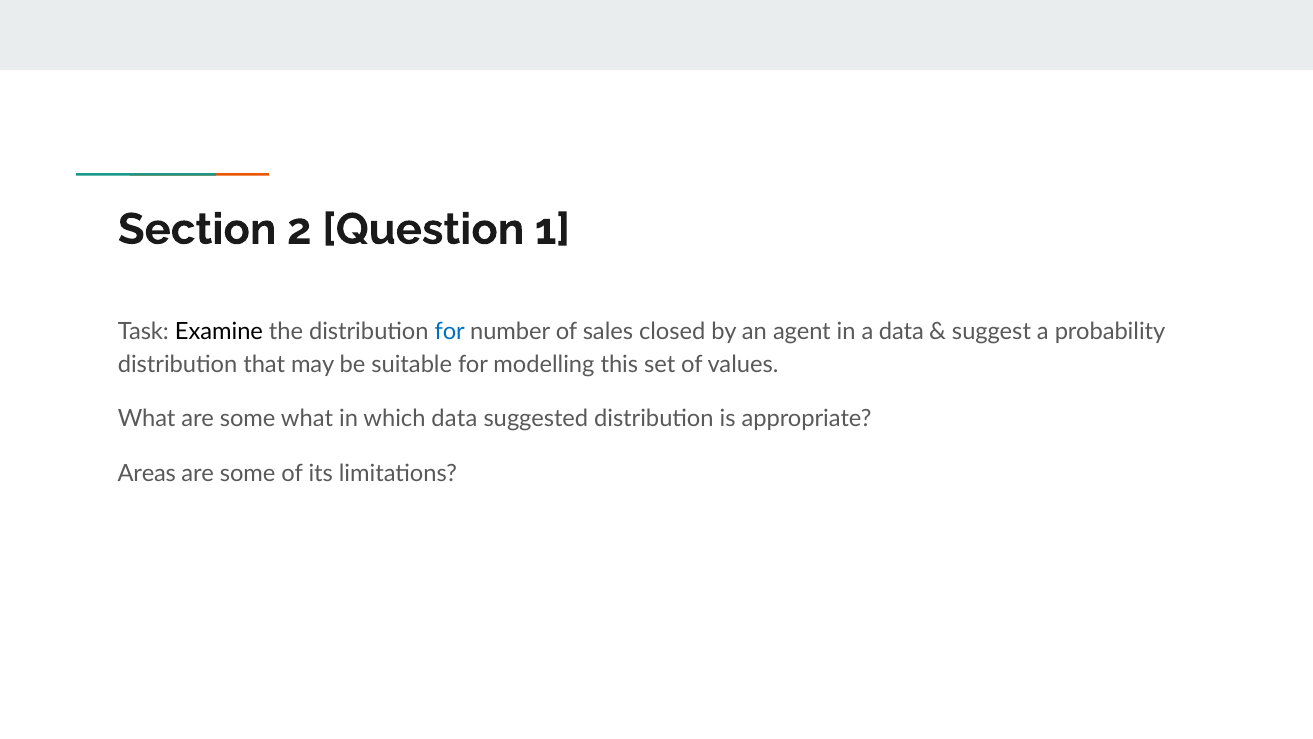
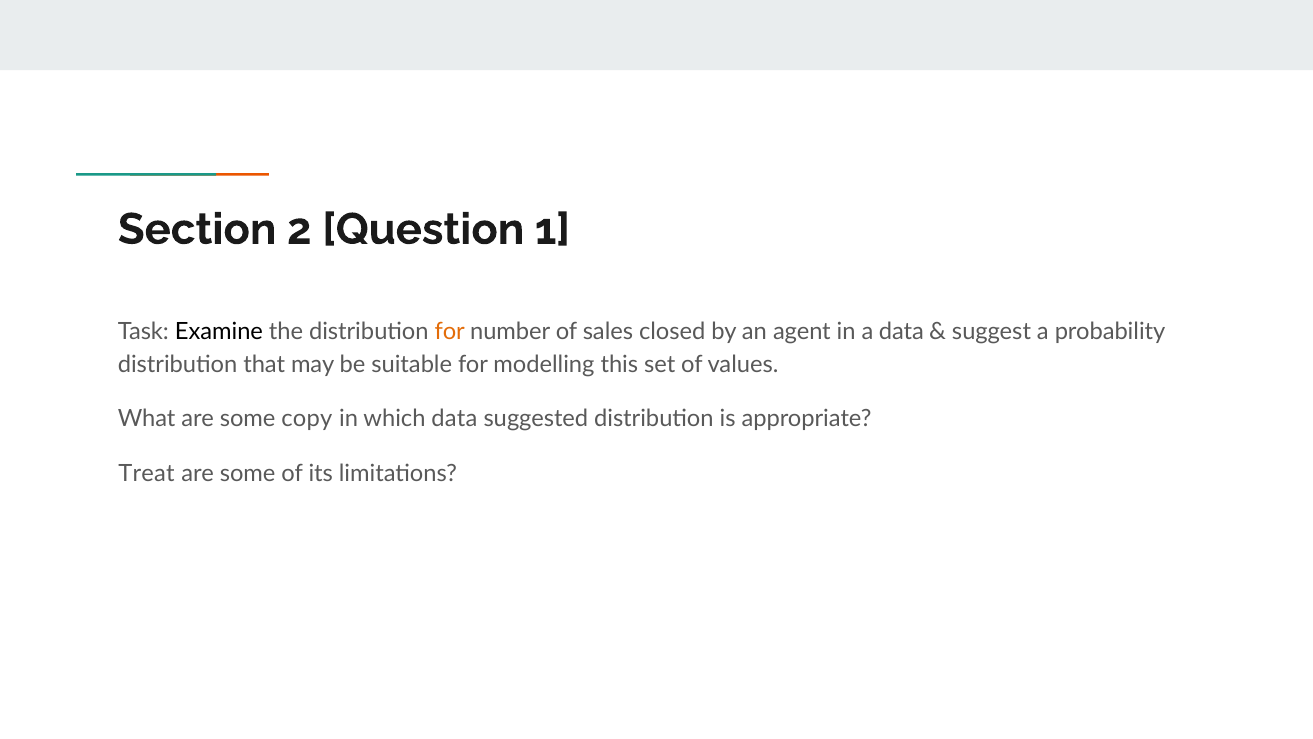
for colour: blue -> orange (450, 331)
some what: what -> copy (307, 419)
Areas: Areas -> Treat (147, 473)
